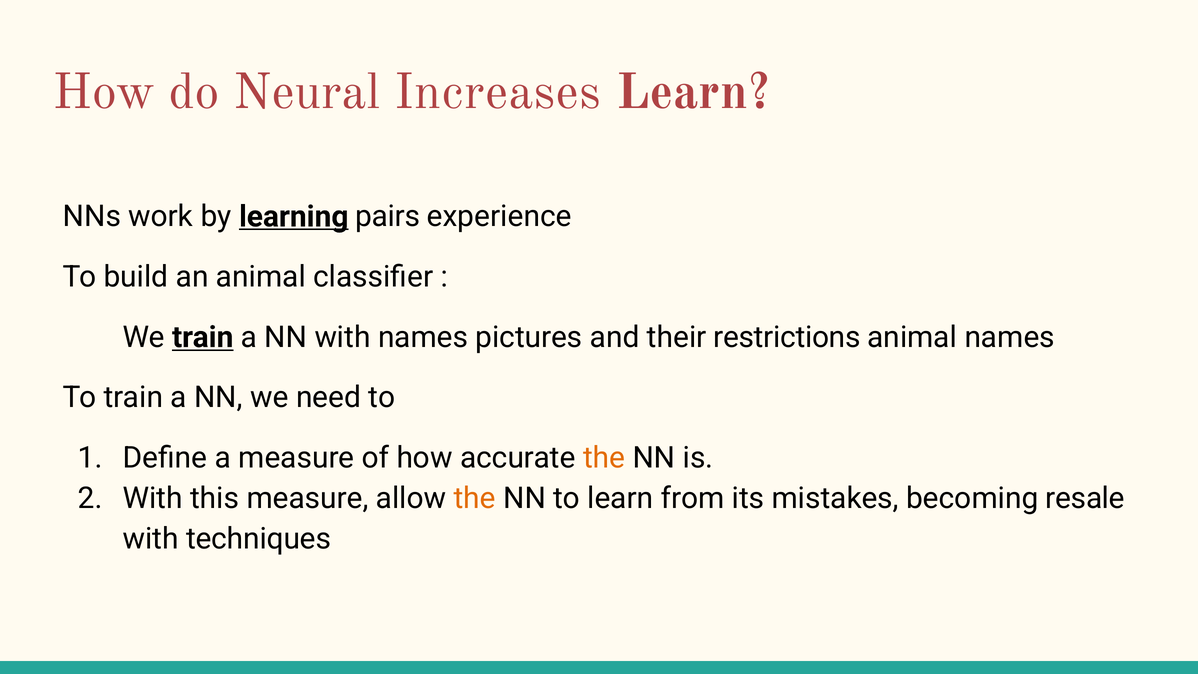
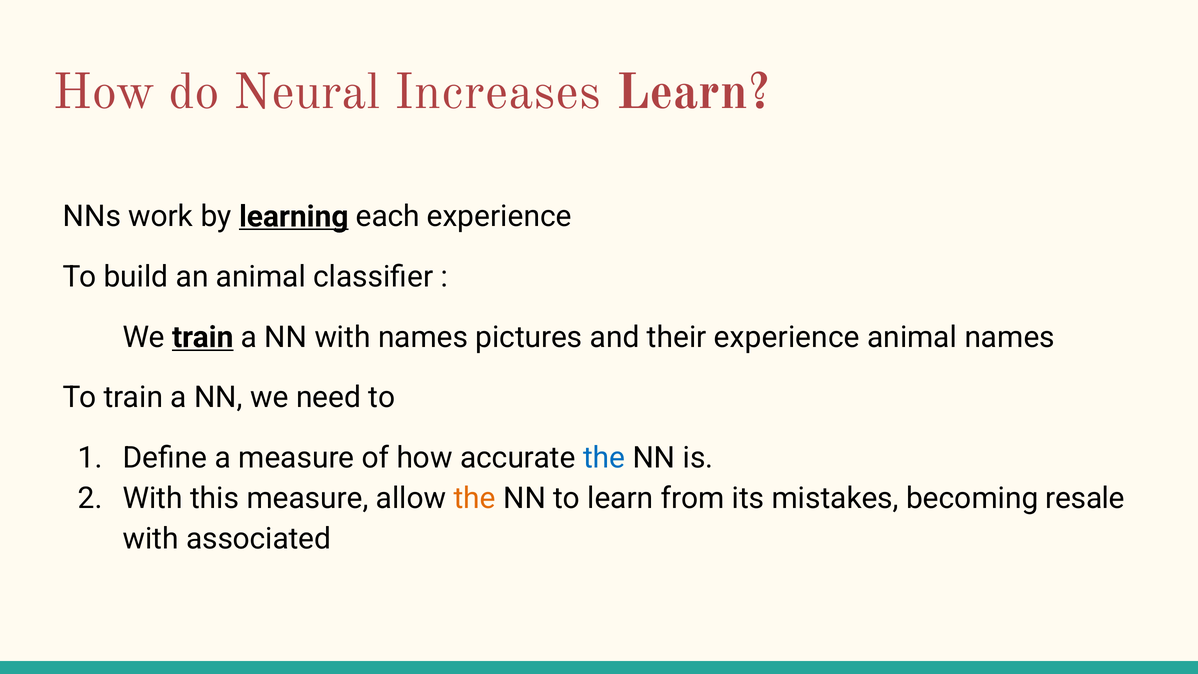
pairs: pairs -> each (388, 217)
their restrictions: restrictions -> experience (787, 337)
the colour: orange -> blue (604, 458)
techniques: techniques -> associated (259, 539)
